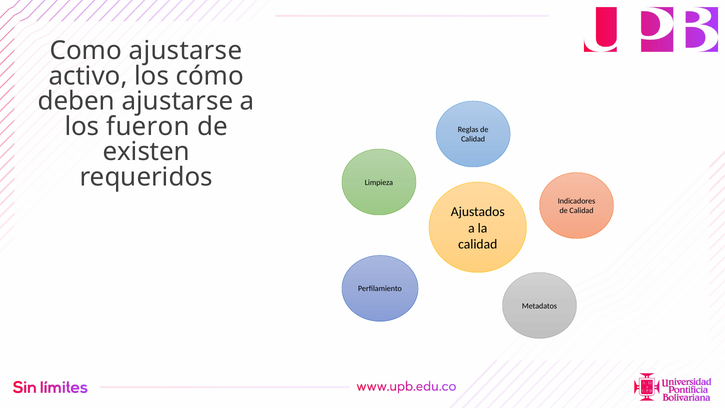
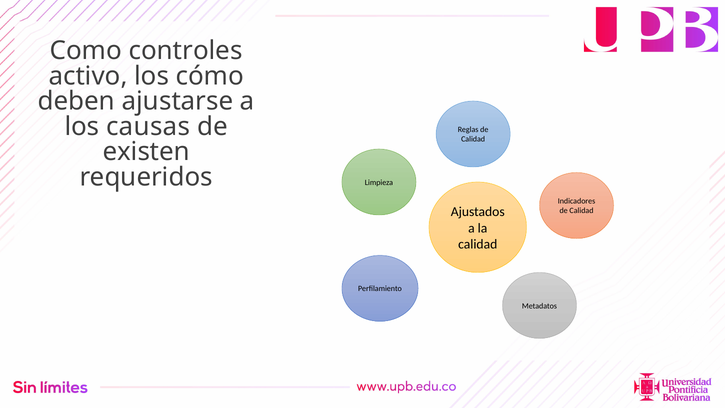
Como ajustarse: ajustarse -> controles (186, 51)
fueron: fueron -> causas (148, 127)
